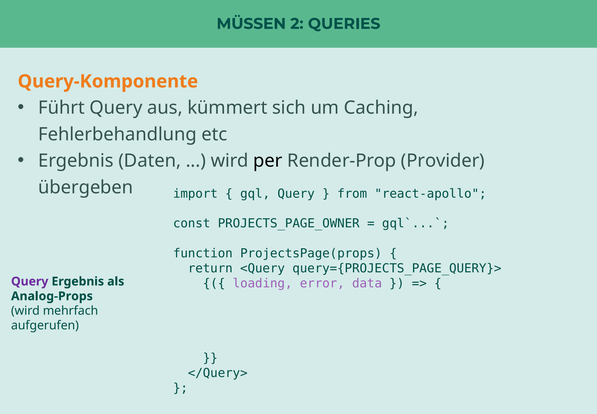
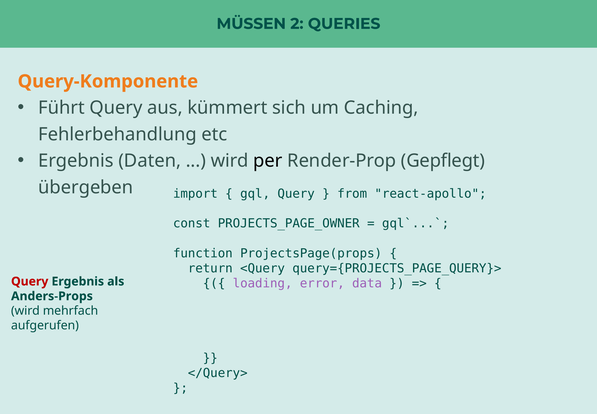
Provider: Provider -> Gepflegt (443, 161)
Query colour: purple -> red (30, 281)
Analog-Props: Analog-Props -> Anders-Props (52, 296)
